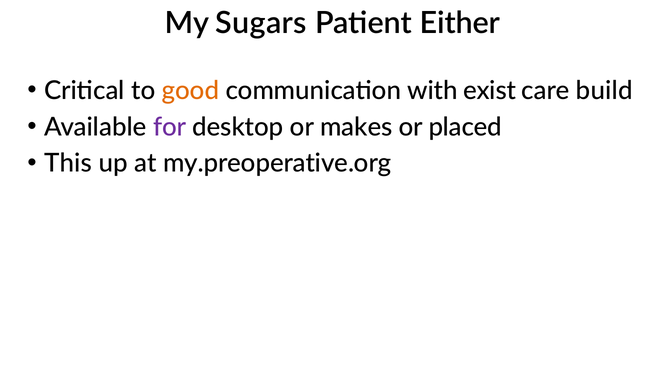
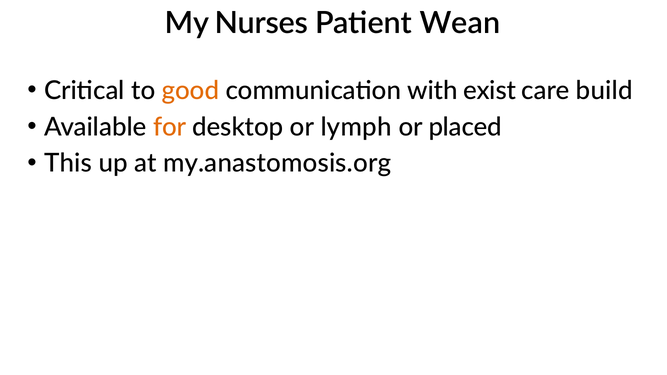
Sugars: Sugars -> Nurses (261, 23)
Either: Either -> Wean (460, 23)
for colour: purple -> orange (170, 127)
makes: makes -> lymph (356, 127)
my.preoperative.org: my.preoperative.org -> my.anastomosis.org (277, 163)
